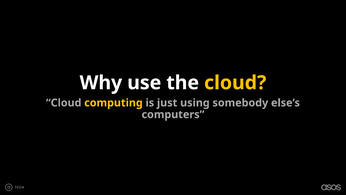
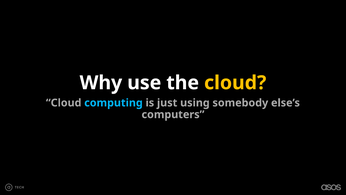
computing colour: yellow -> light blue (113, 103)
